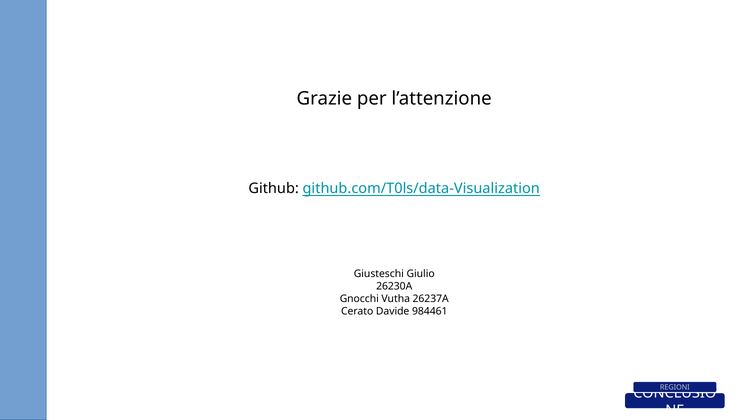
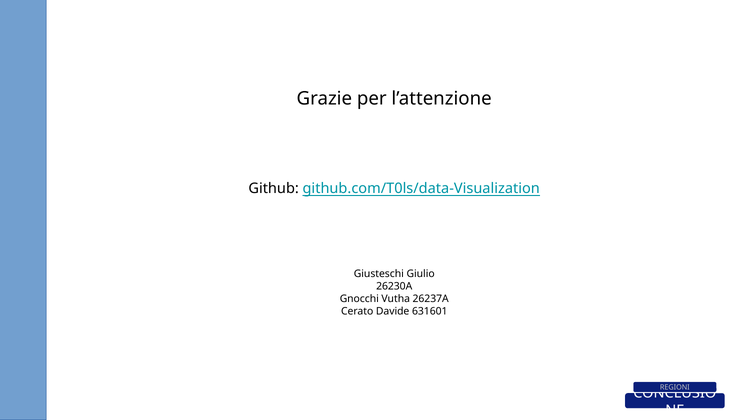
984461: 984461 -> 631601 (430, 311)
